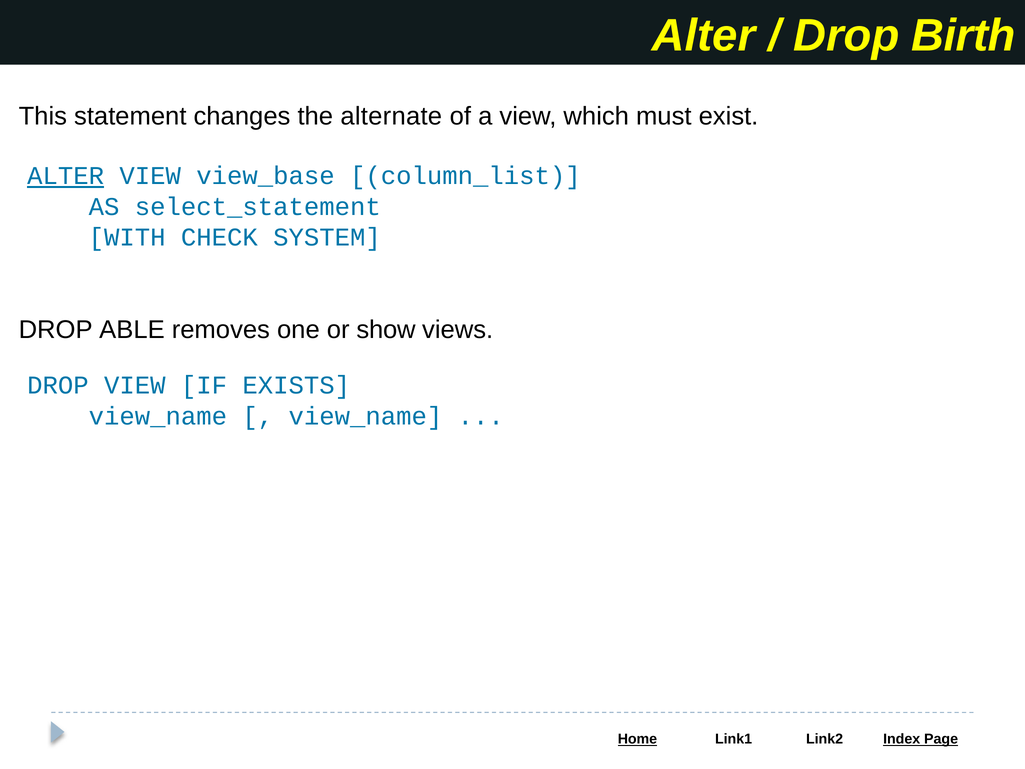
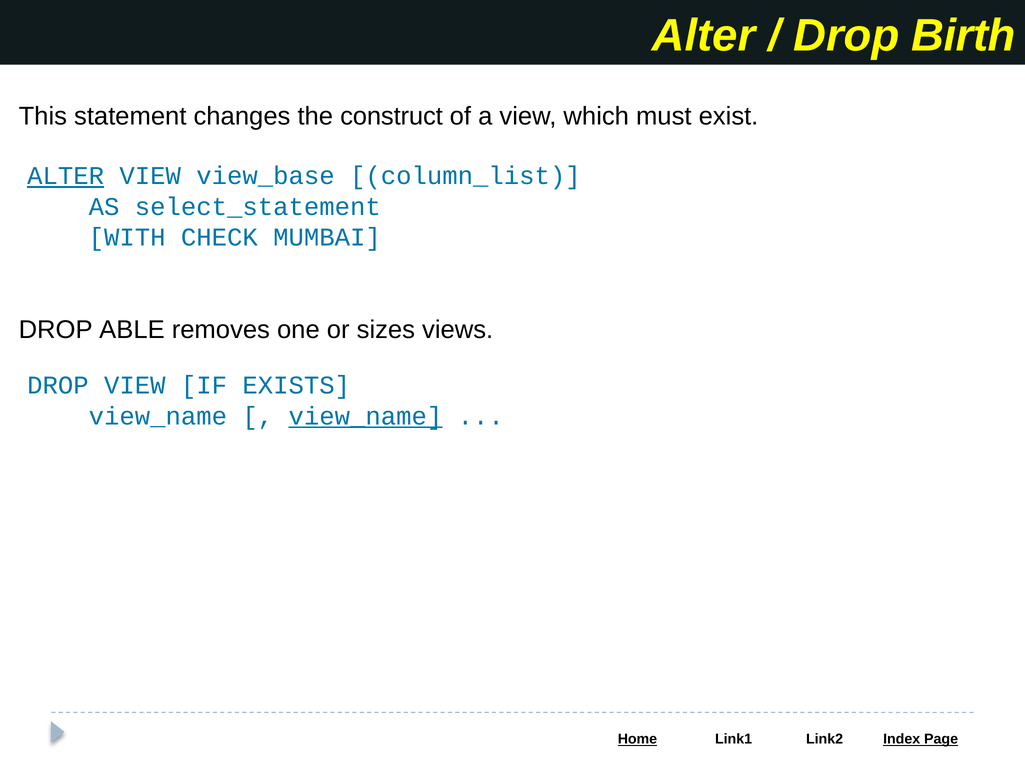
alternate: alternate -> construct (391, 116)
SYSTEM: SYSTEM -> MUMBAI (327, 237)
show: show -> sizes (386, 330)
view_name underline: none -> present (365, 416)
